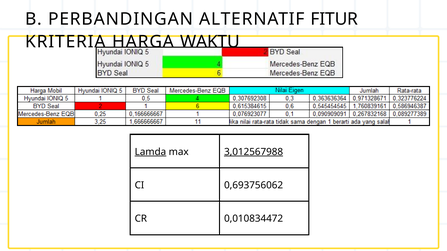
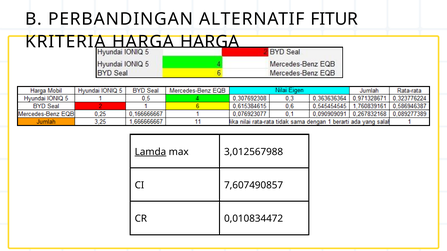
HARGA WAKTU: WAKTU -> HARGA (210, 42)
3,012567988 underline: present -> none (254, 152)
0,693756062: 0,693756062 -> 7,607490857 (254, 186)
